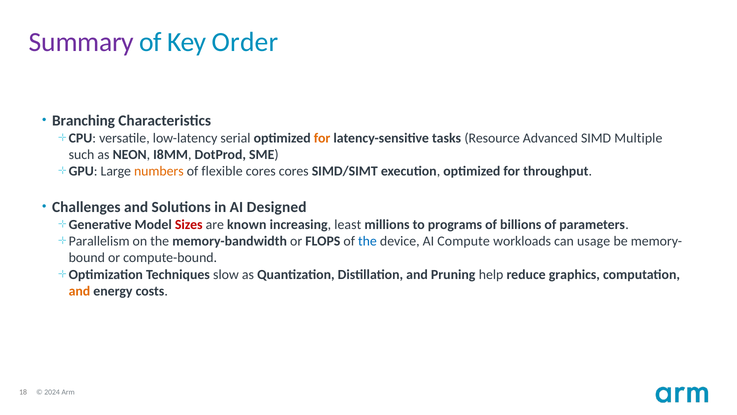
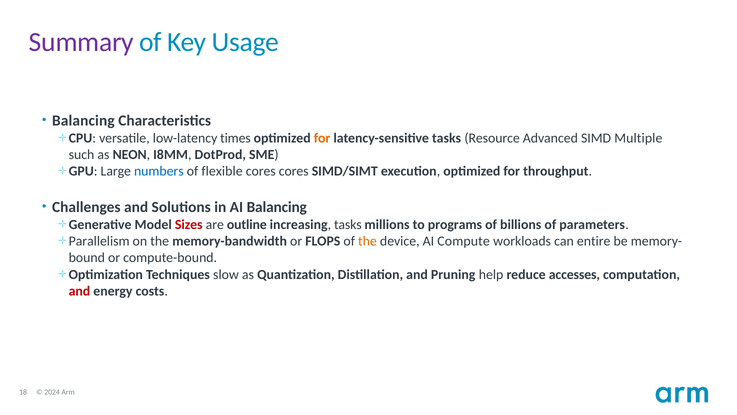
Order: Order -> Usage (245, 42)
Branching: Branching -> Balancing (83, 120)
serial: serial -> times (236, 138)
numbers colour: orange -> blue (159, 171)
AI Designed: Designed -> Balancing (277, 207)
known: known -> outline (247, 224)
increasing least: least -> tasks (348, 224)
the colour: blue -> orange (367, 241)
usage: usage -> entire (594, 241)
graphics: graphics -> accesses (574, 274)
and colour: orange -> red (79, 291)
